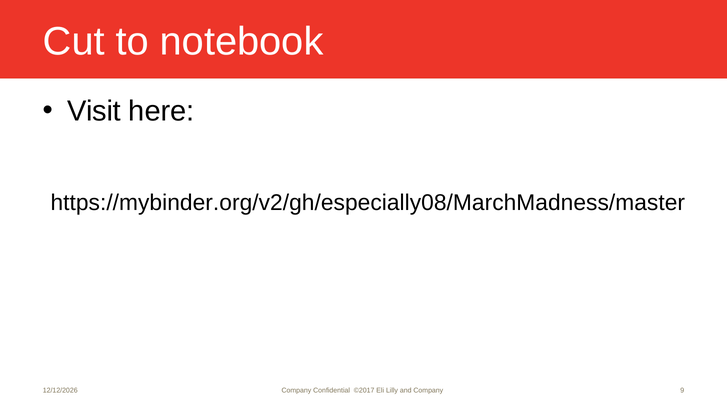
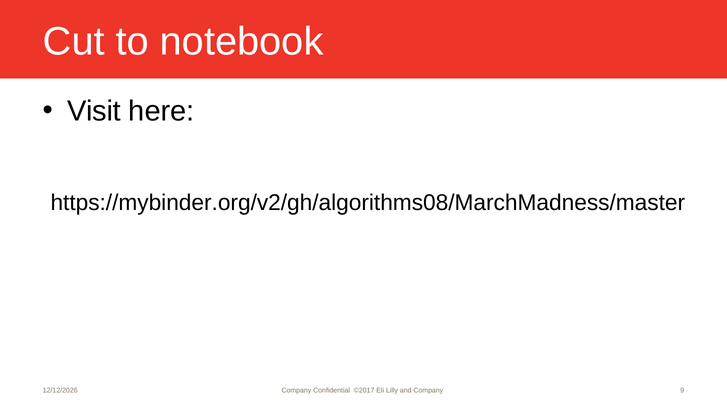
https://mybinder.org/v2/gh/especially08/MarchMadness/master: https://mybinder.org/v2/gh/especially08/MarchMadness/master -> https://mybinder.org/v2/gh/algorithms08/MarchMadness/master (368, 203)
